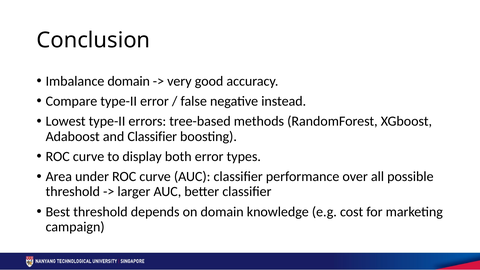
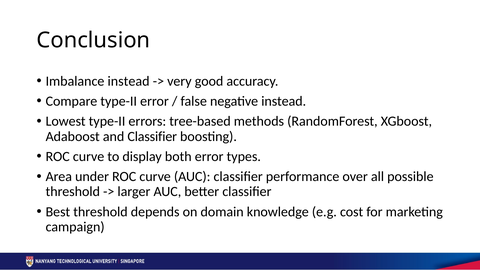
Imbalance domain: domain -> instead (129, 81)
